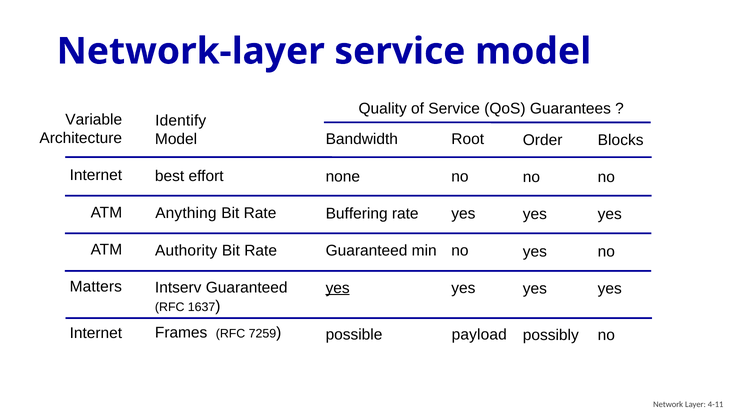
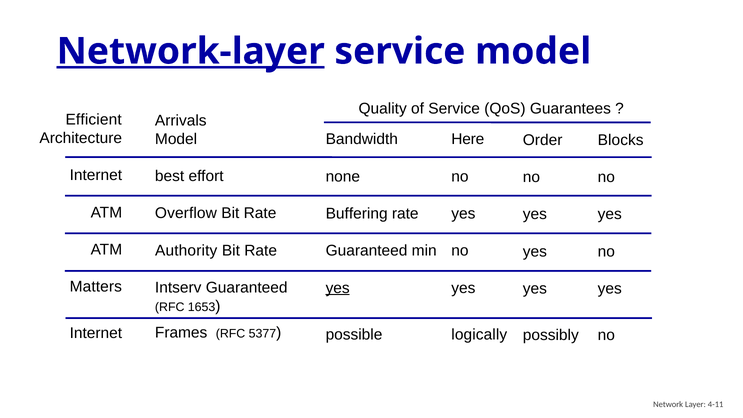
Network-layer underline: none -> present (191, 51)
Variable: Variable -> Efficient (94, 119)
Identify: Identify -> Arrivals (181, 120)
Root: Root -> Here (468, 139)
Anything: Anything -> Overflow (186, 213)
1637: 1637 -> 1653 (202, 307)
7259: 7259 -> 5377 (262, 334)
payload: payload -> logically (479, 334)
